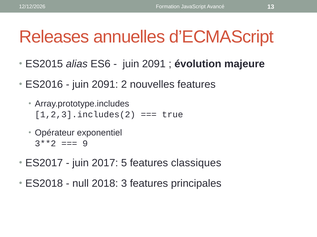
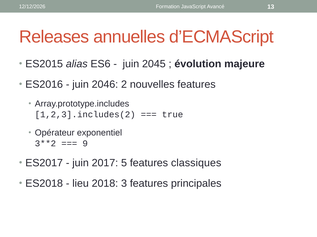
2091: 2091 -> 2045 (154, 64)
2091: 2091 -> 2046 (105, 85)
null: null -> lieu (81, 184)
